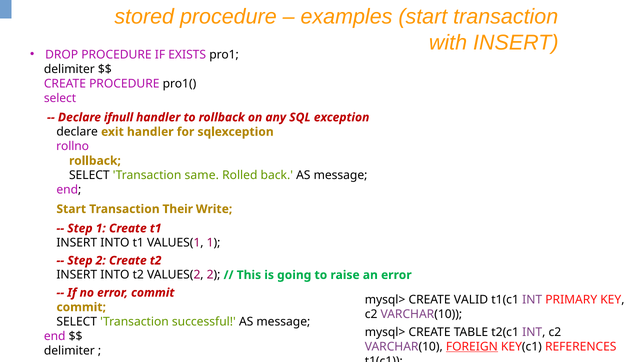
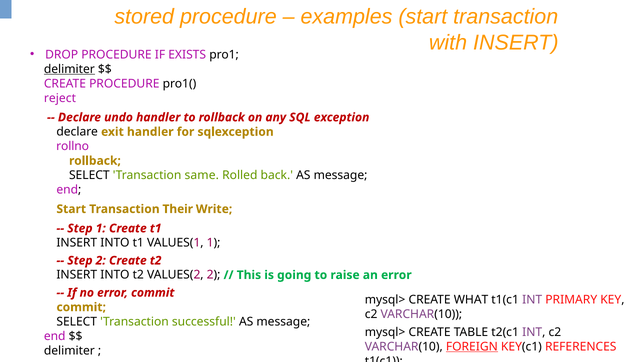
delimiter underline: none -> present (69, 69)
select: select -> reject (60, 98)
ifnull: ifnull -> undo (119, 117)
VALID: VALID -> WHAT (471, 300)
